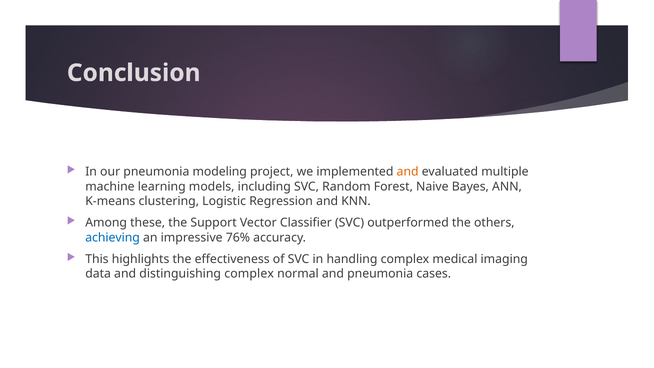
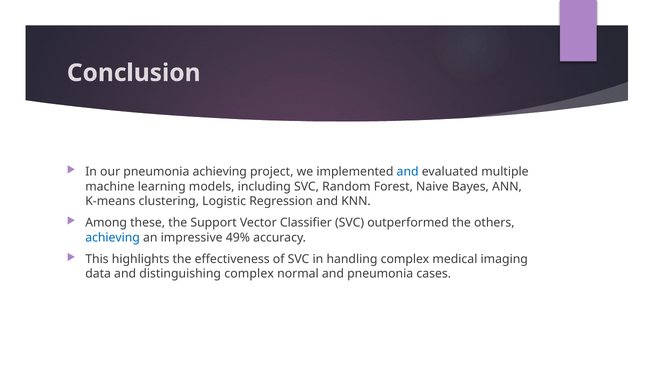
pneumonia modeling: modeling -> achieving (220, 172)
and colour: orange -> blue (408, 172)
76%: 76% -> 49% (238, 238)
